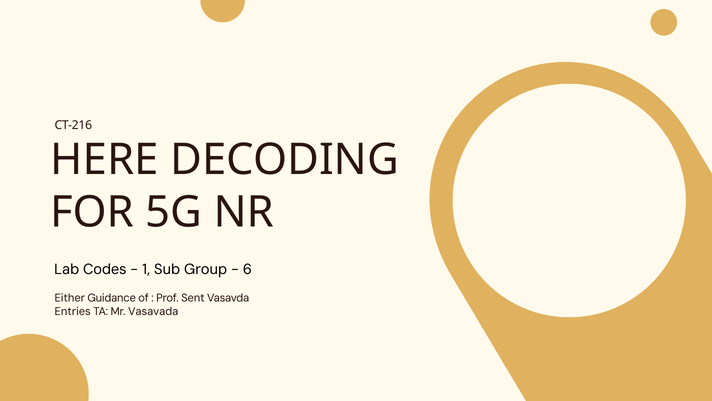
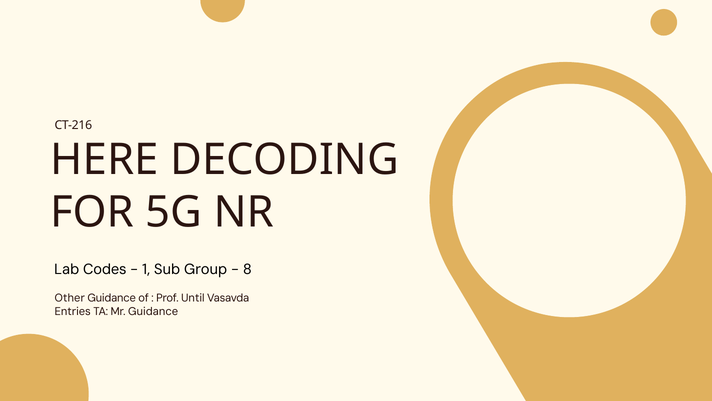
6: 6 -> 8 (247, 269)
Either: Either -> Other (70, 297)
Sent: Sent -> Until (193, 297)
Mr Vasavada: Vasavada -> Guidance (153, 311)
